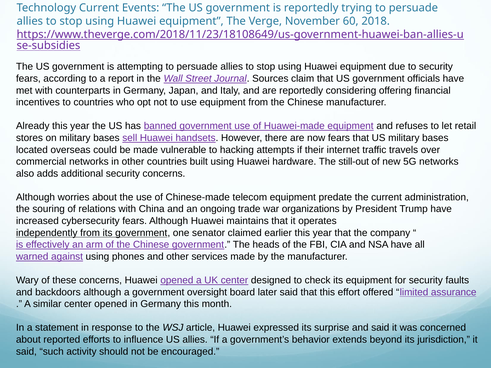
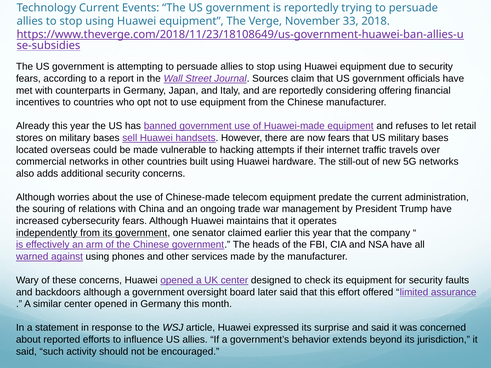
60: 60 -> 33 (351, 21)
organizations: organizations -> management (311, 209)
